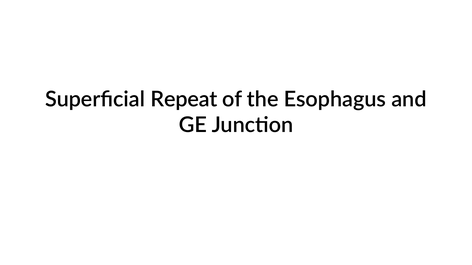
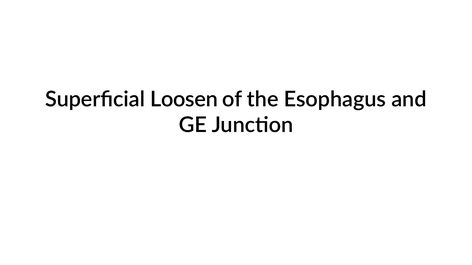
Repeat: Repeat -> Loosen (184, 99)
